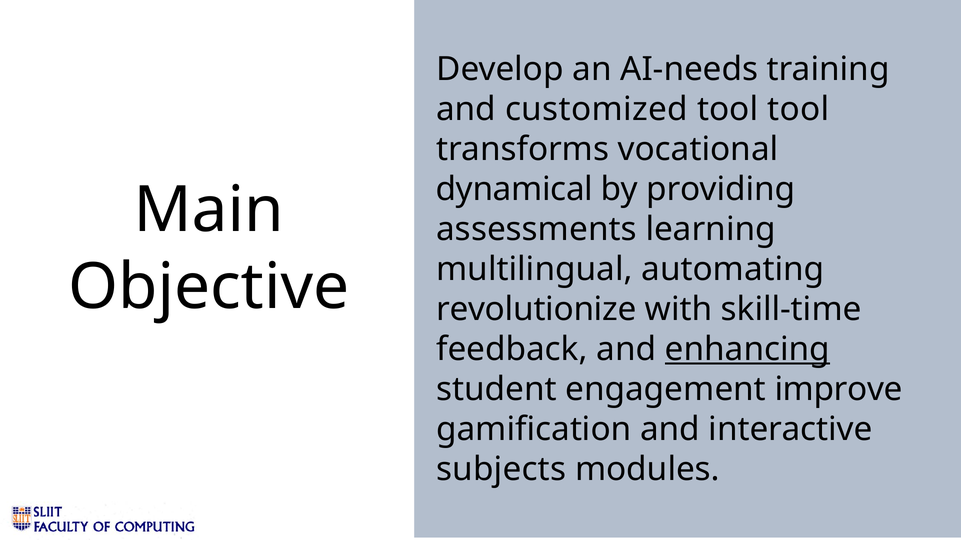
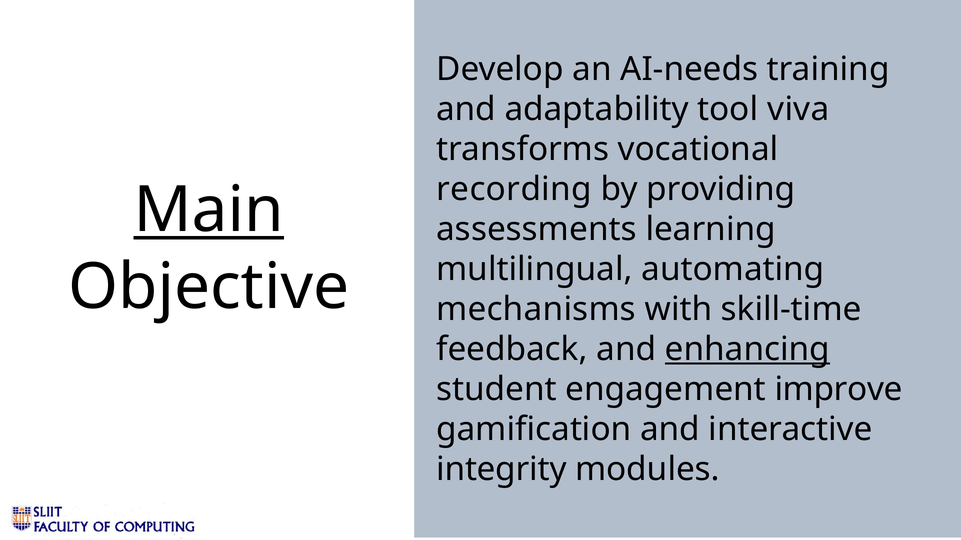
customized: customized -> adaptability (597, 109)
tool tool: tool -> viva (798, 109)
dynamical: dynamical -> recording (514, 189)
Main underline: none -> present (209, 210)
revolutionize: revolutionize -> mechanisms (536, 310)
subjects: subjects -> integrity (501, 470)
